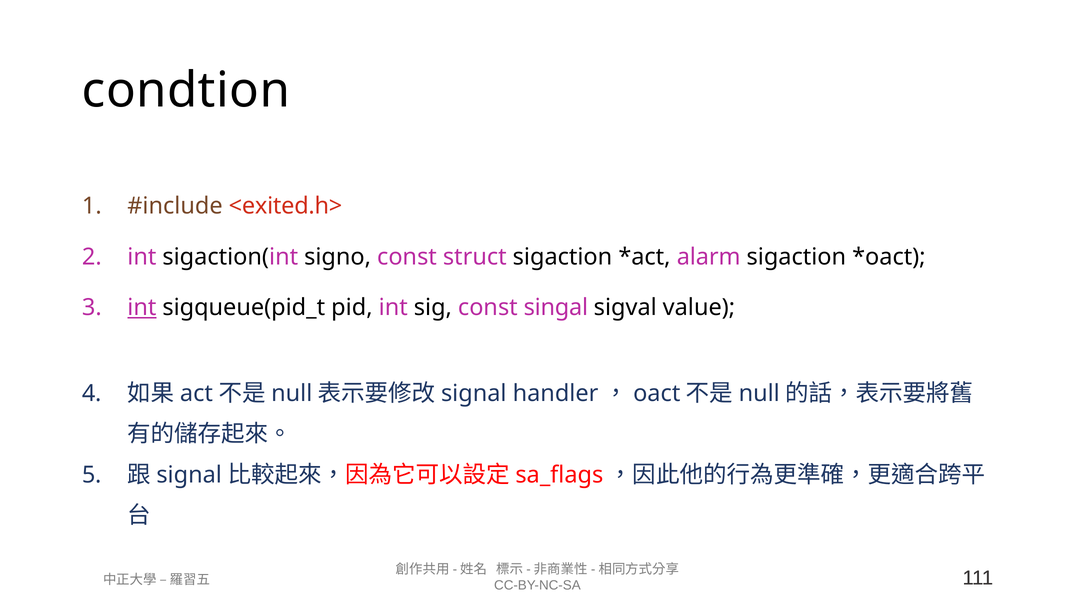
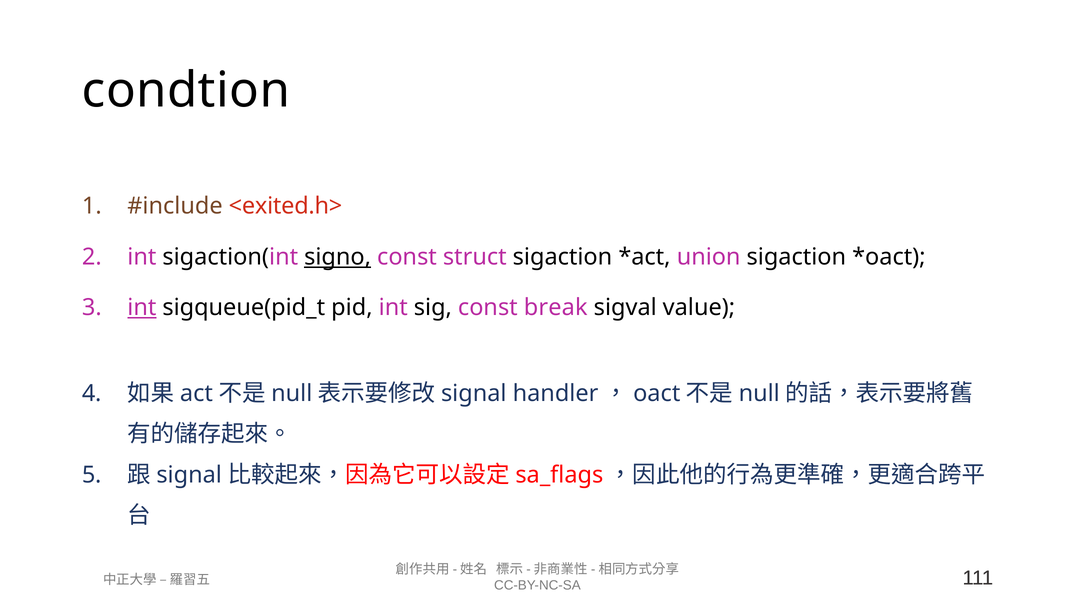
signo underline: none -> present (338, 257)
alarm: alarm -> union (709, 257)
singal: singal -> break (556, 307)
